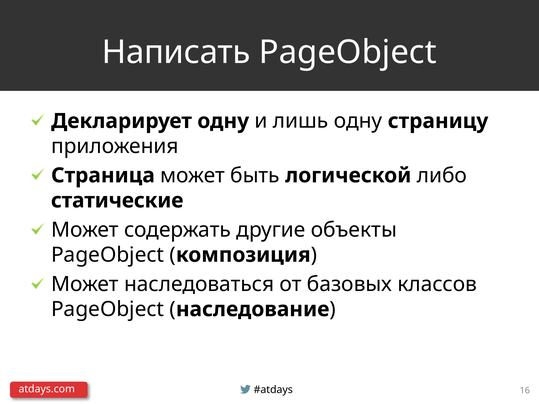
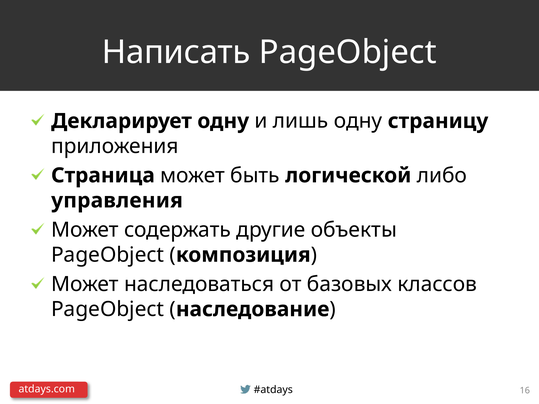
статические: статические -> управления (117, 201)
